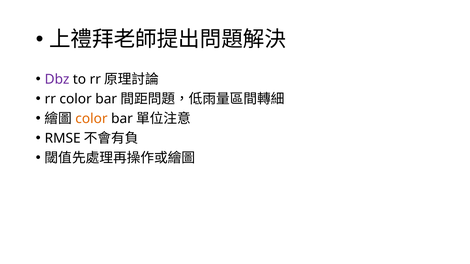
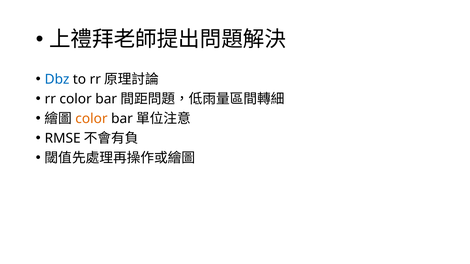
Dbz colour: purple -> blue (57, 79)
